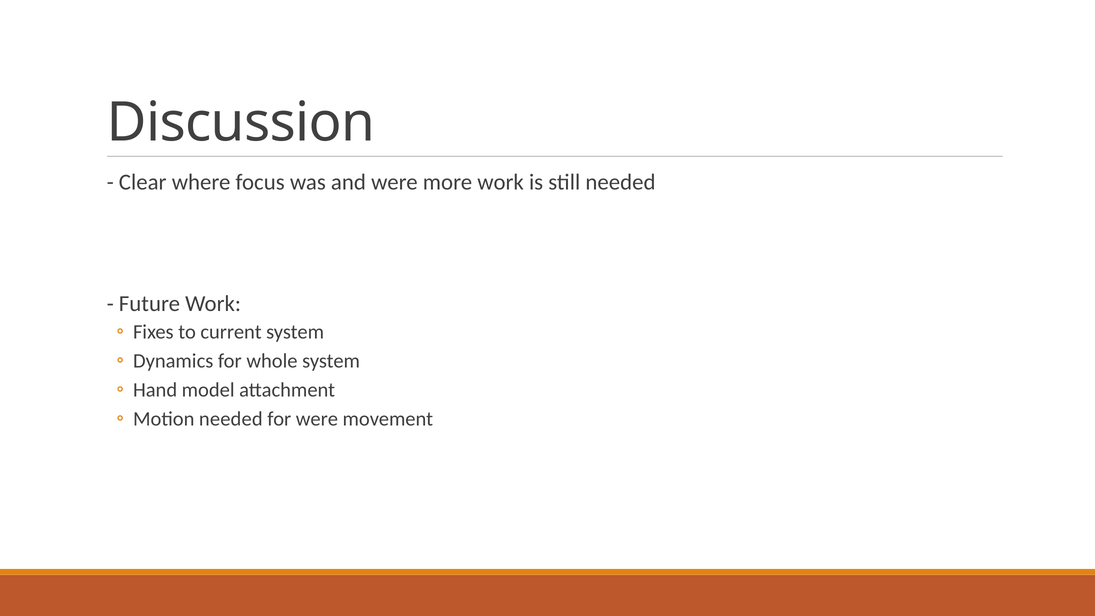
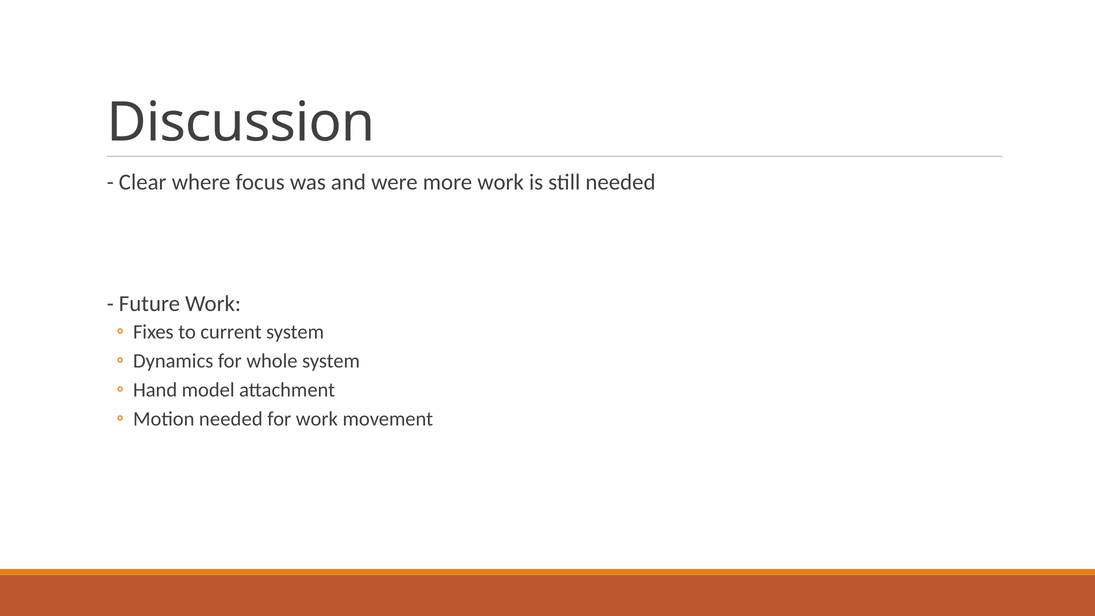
for were: were -> work (317, 419)
